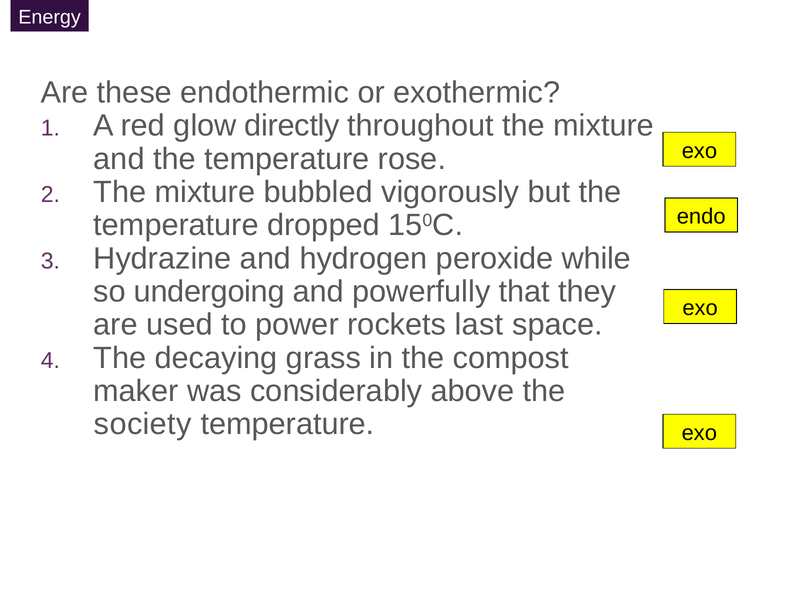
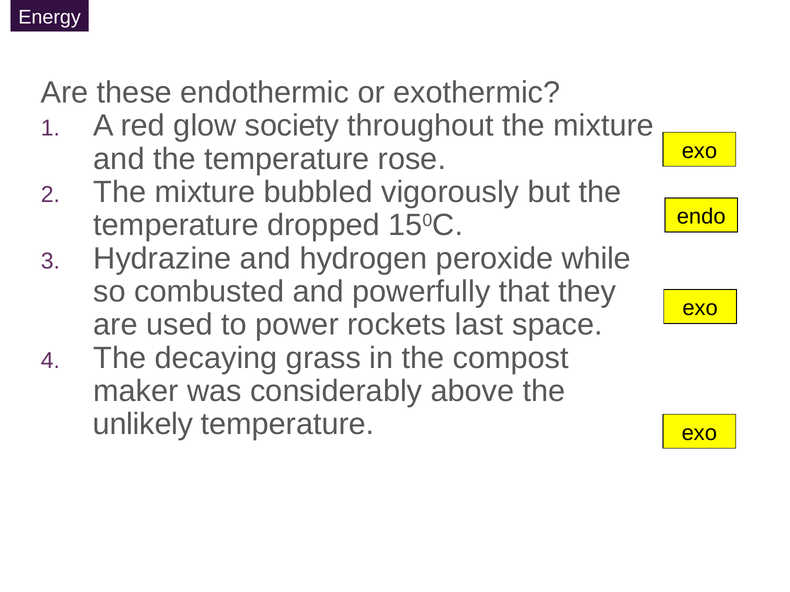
directly: directly -> society (292, 126)
undergoing: undergoing -> combusted (209, 292)
society: society -> unlikely (143, 425)
